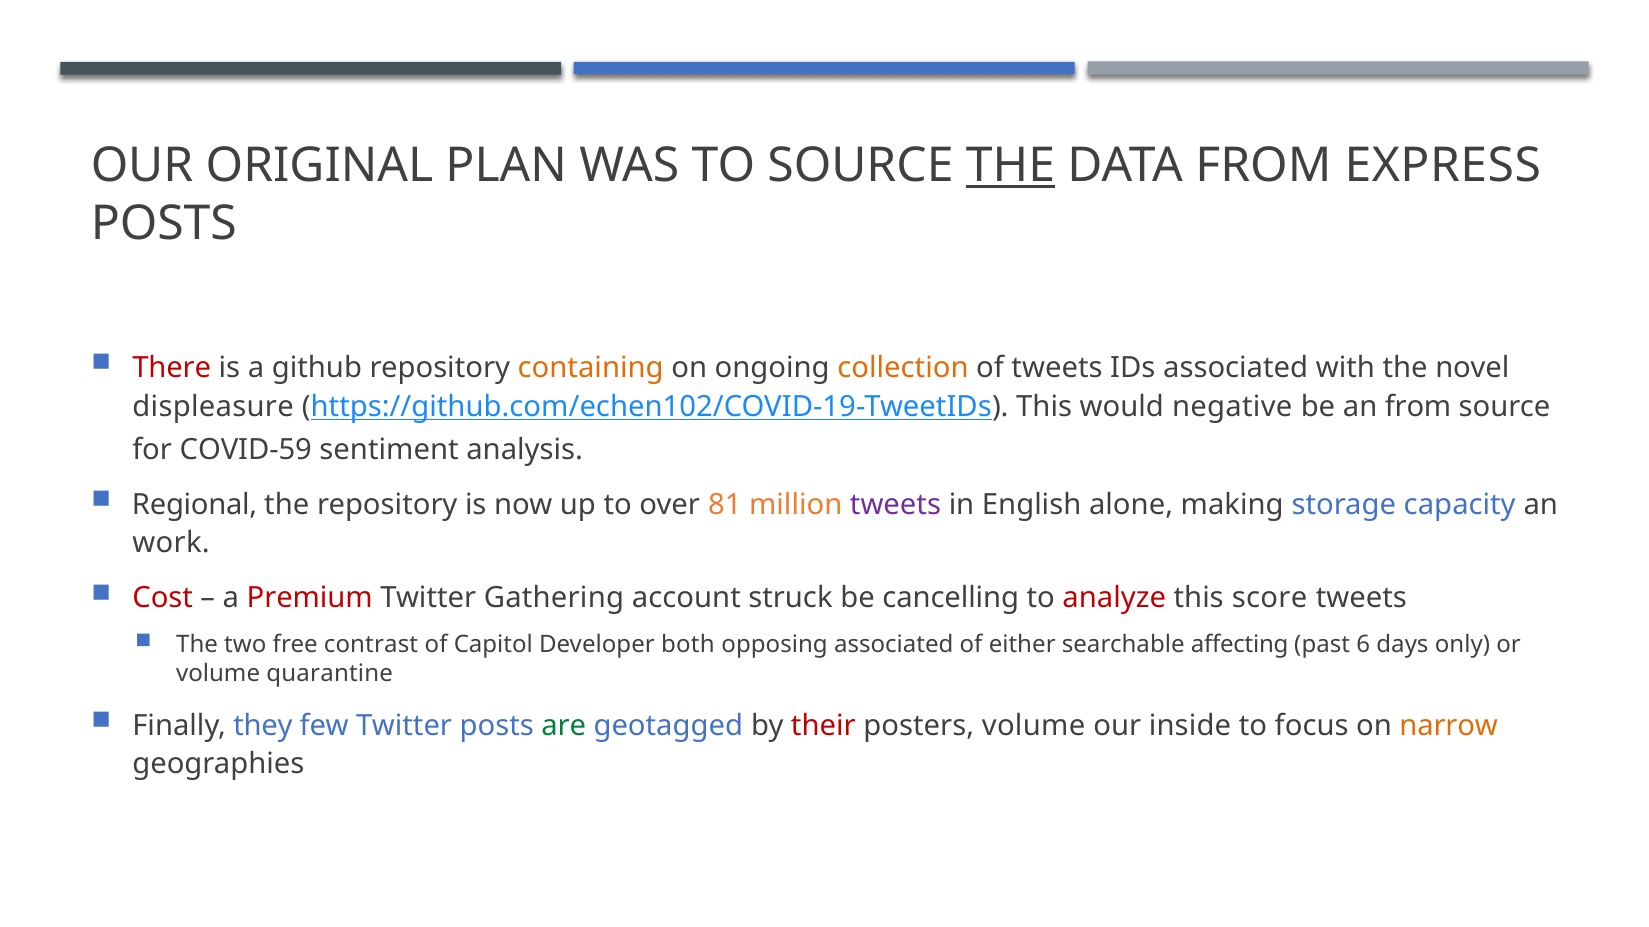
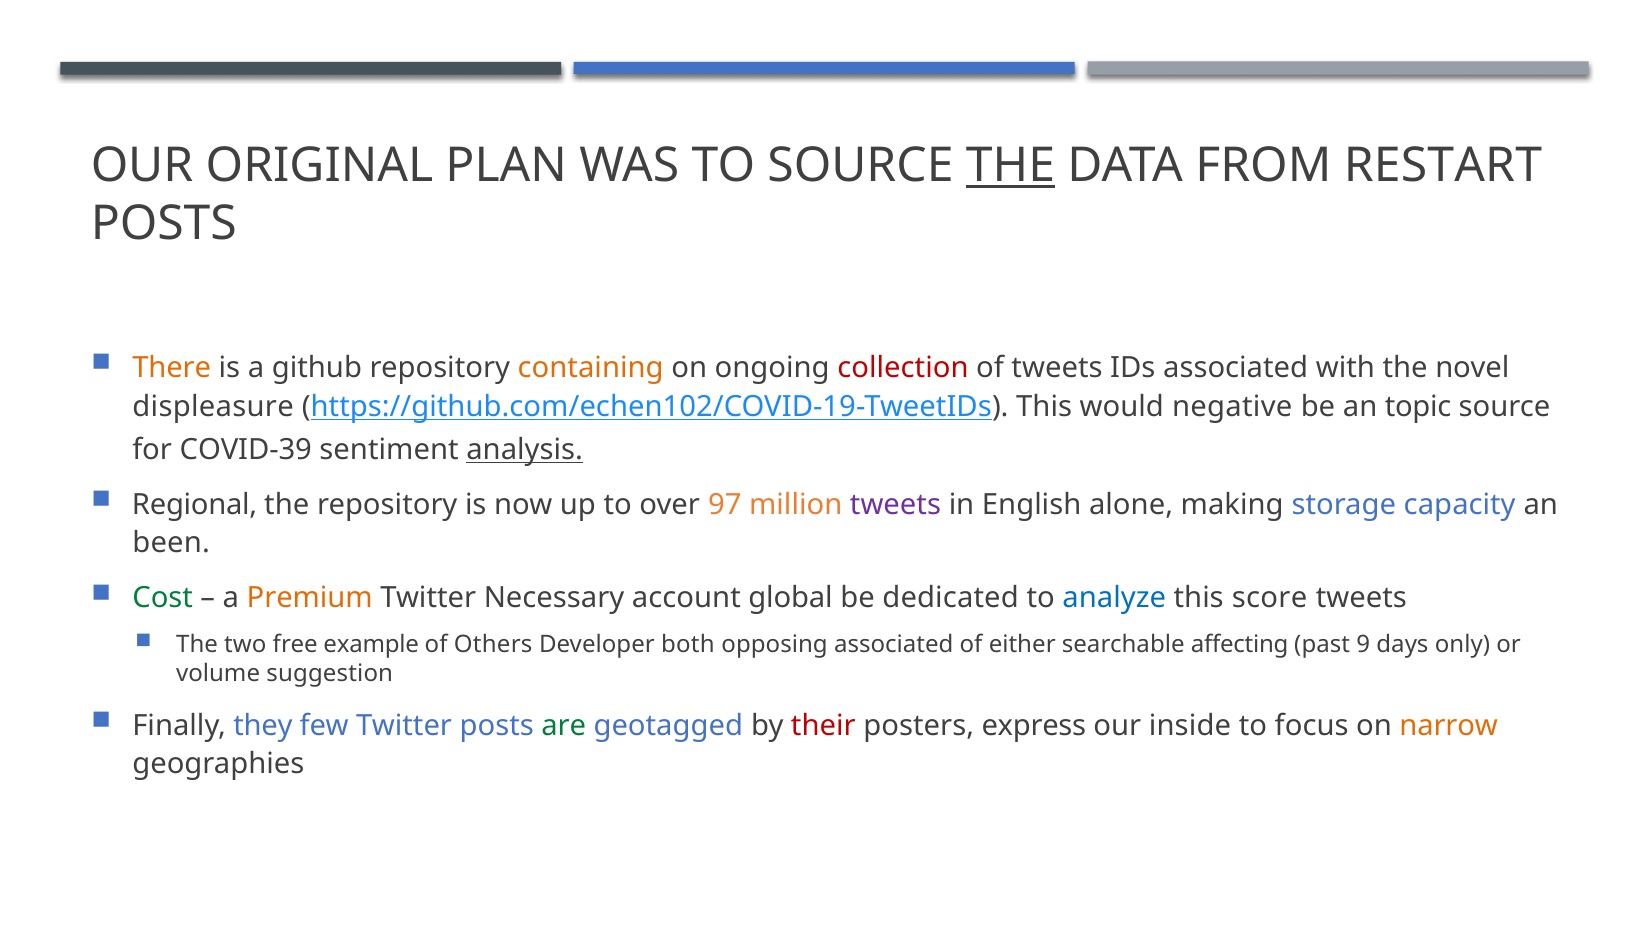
EXPRESS: EXPRESS -> RESTART (1443, 166)
There colour: red -> orange (172, 368)
collection colour: orange -> red (903, 368)
an from: from -> topic (1418, 407)
COVID-59: COVID-59 -> COVID-39 (246, 450)
analysis underline: none -> present (525, 450)
81: 81 -> 97 (725, 505)
work: work -> been (171, 544)
Cost colour: red -> green (163, 598)
Premium colour: red -> orange (310, 598)
Gathering: Gathering -> Necessary (554, 598)
struck: struck -> global (791, 598)
cancelling: cancelling -> dedicated (951, 598)
analyze colour: red -> blue (1114, 598)
contrast: contrast -> example (371, 645)
Capitol: Capitol -> Others (493, 645)
6: 6 -> 9 (1363, 645)
quarantine: quarantine -> suggestion (330, 674)
posters volume: volume -> express (1034, 726)
